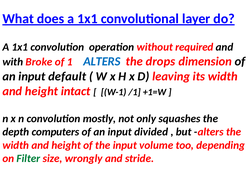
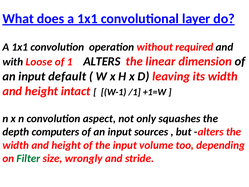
Broke: Broke -> Loose (39, 62)
ALTERS colour: blue -> black (102, 61)
drops: drops -> linear (161, 61)
mostly: mostly -> aspect (99, 118)
divided: divided -> sources (151, 132)
